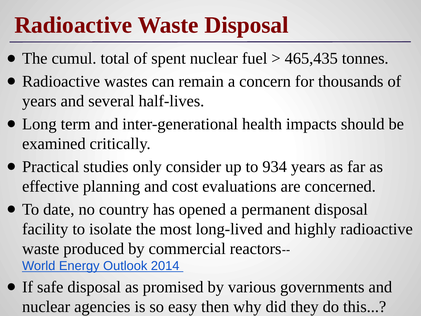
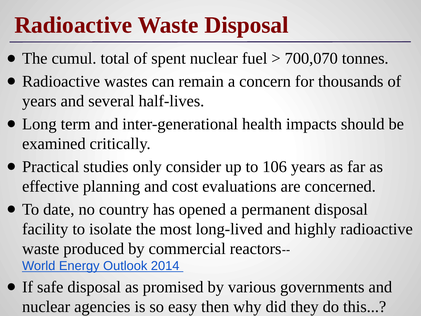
465,435: 465,435 -> 700,070 (311, 58)
934: 934 -> 106 (275, 167)
